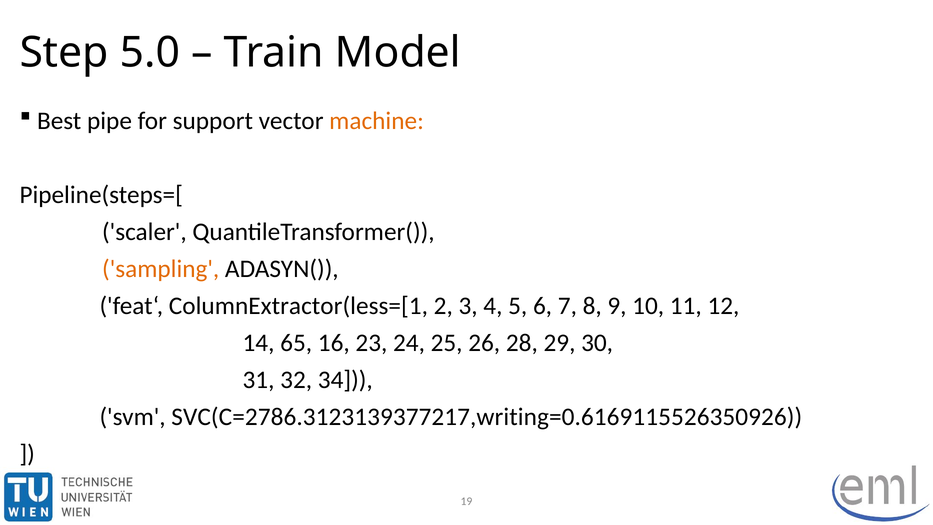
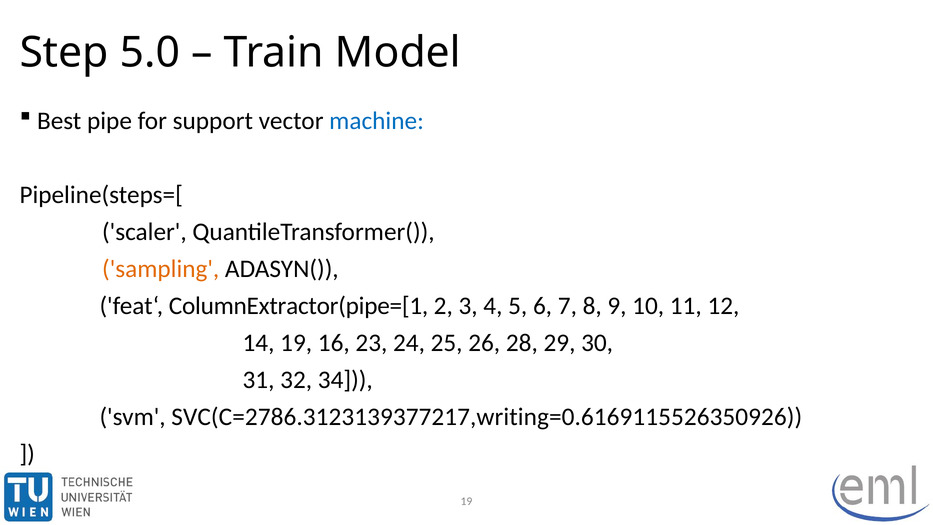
machine colour: orange -> blue (377, 121)
ColumnExtractor(less=[1: ColumnExtractor(less=[1 -> ColumnExtractor(pipe=[1 (299, 306)
14 65: 65 -> 19 (296, 343)
